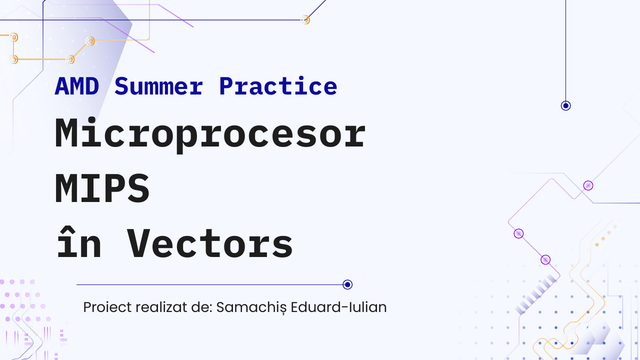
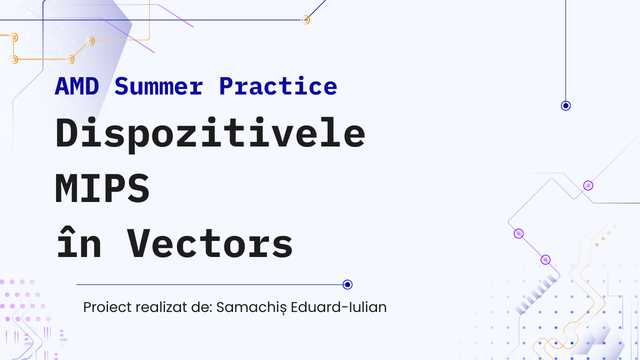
Microprocesor: Microprocesor -> Dispozitivele (211, 134)
